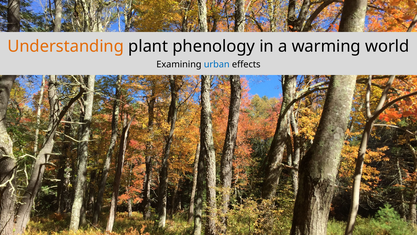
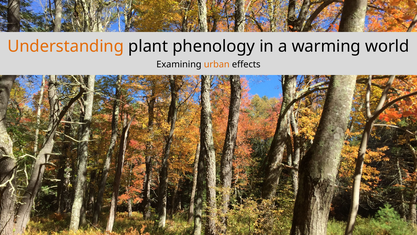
urban colour: blue -> orange (217, 64)
